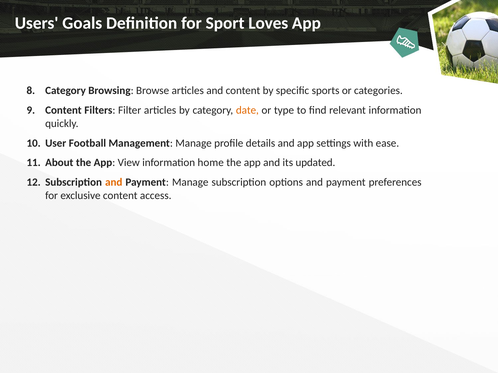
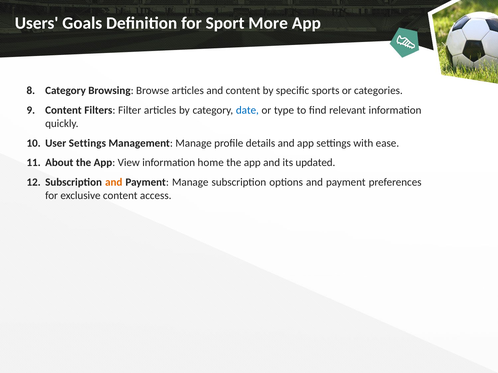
Loves: Loves -> More (268, 23)
date colour: orange -> blue (247, 110)
User Football: Football -> Settings (87, 143)
